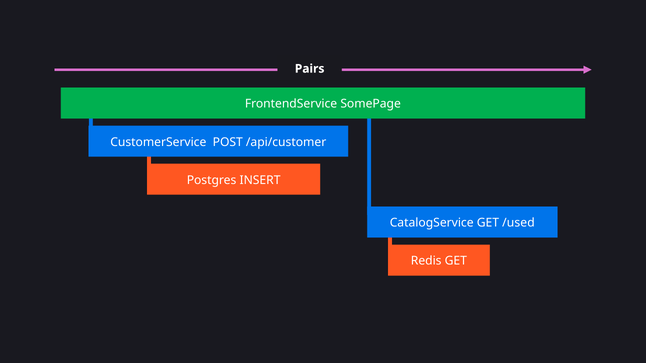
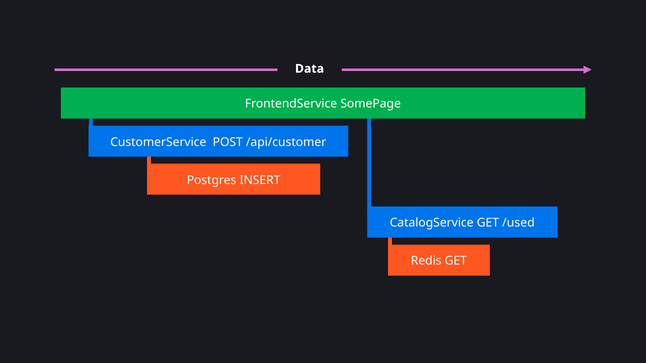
Pairs: Pairs -> Data (310, 69)
